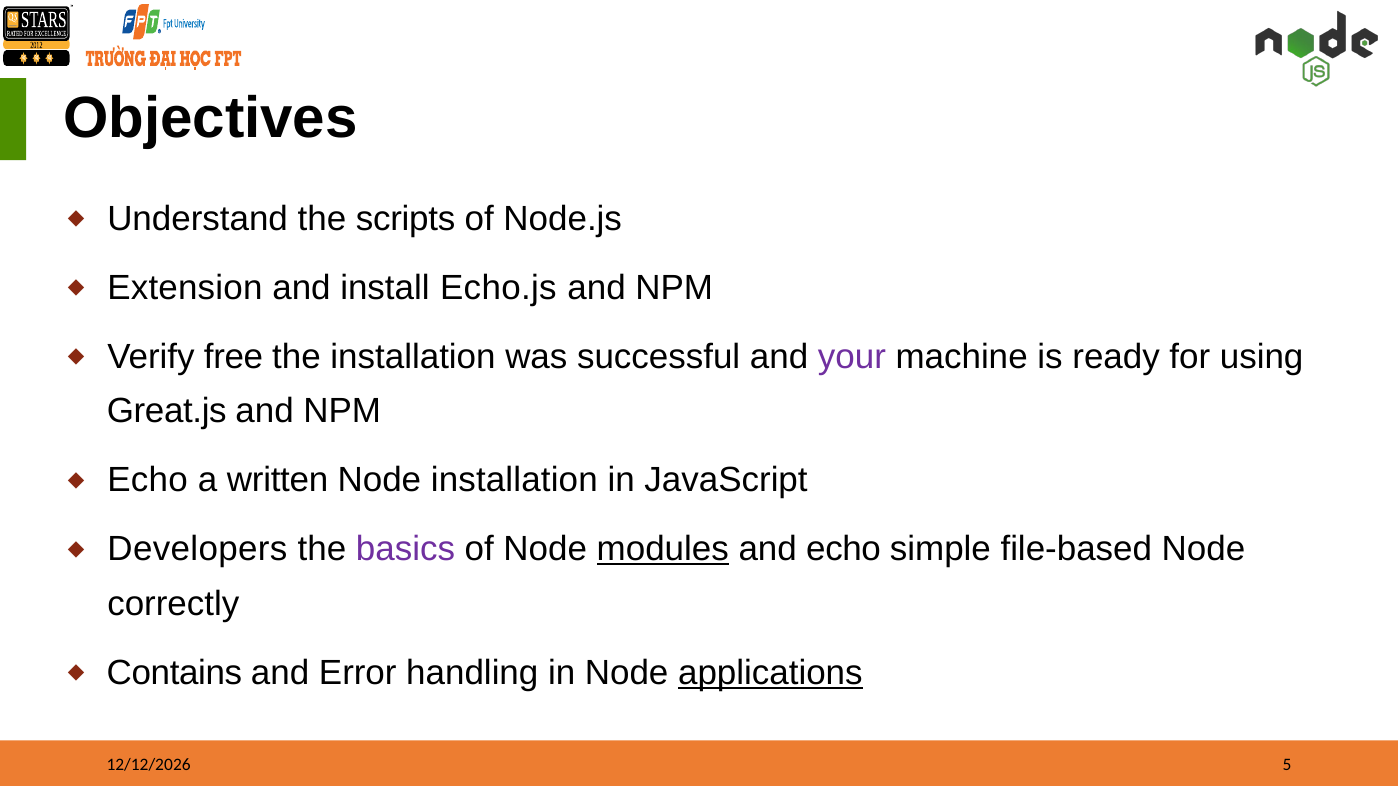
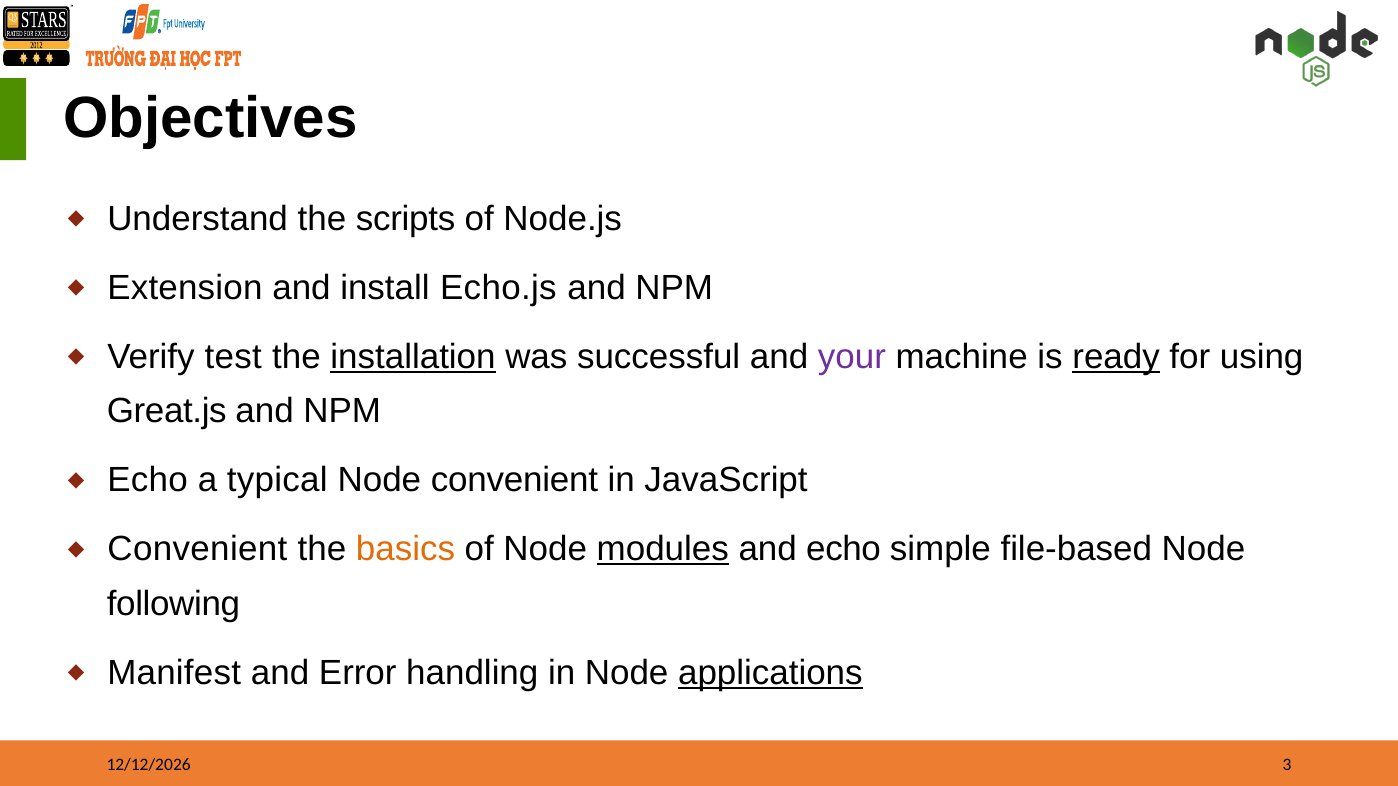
free: free -> test (233, 357)
installation underline: none -> present (413, 357)
ready underline: none -> present (1116, 357)
written: written -> typical (277, 481)
Node installation: installation -> convenient (514, 481)
Developers: Developers -> Convenient (197, 550)
basics colour: purple -> orange (405, 550)
correctly: correctly -> following (173, 604)
Contains: Contains -> Manifest (174, 673)
5: 5 -> 3 (1287, 765)
